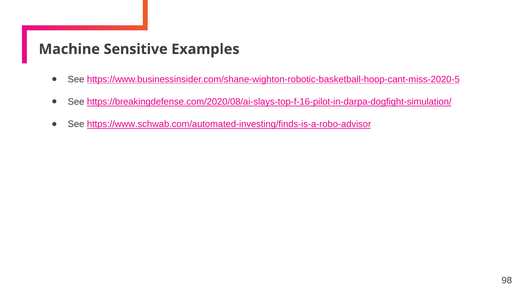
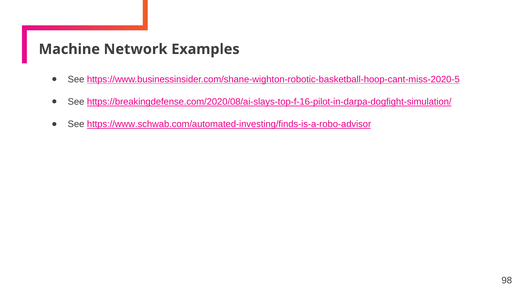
Sensitive: Sensitive -> Network (136, 49)
